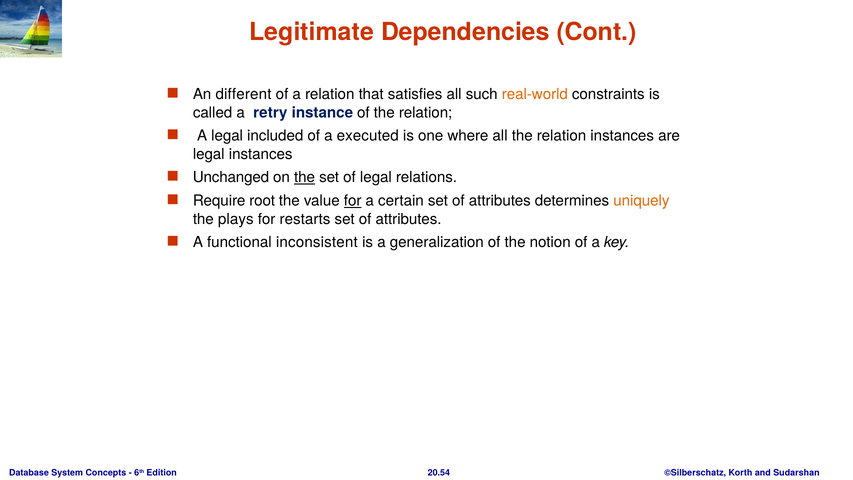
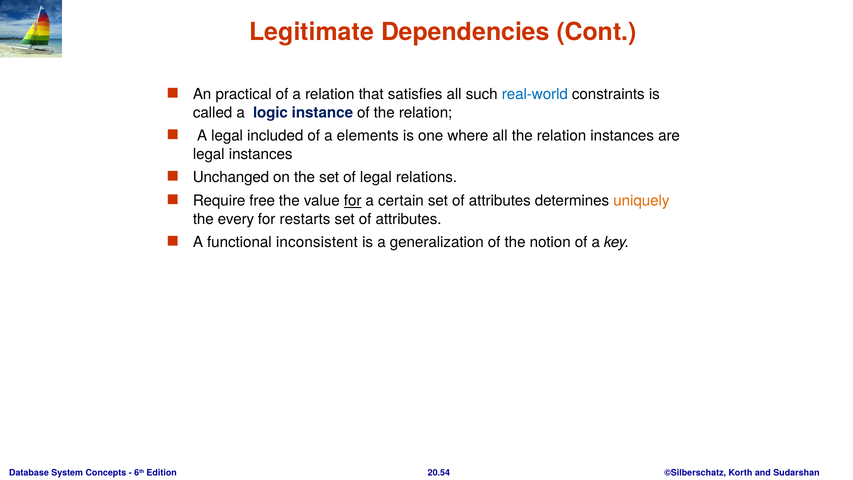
different: different -> practical (244, 94)
real-world colour: orange -> blue (535, 94)
retry: retry -> logic (270, 112)
executed: executed -> elements (368, 136)
the underline: present -> none (305, 177)
root: root -> free (262, 201)
plays: plays -> every (236, 219)
